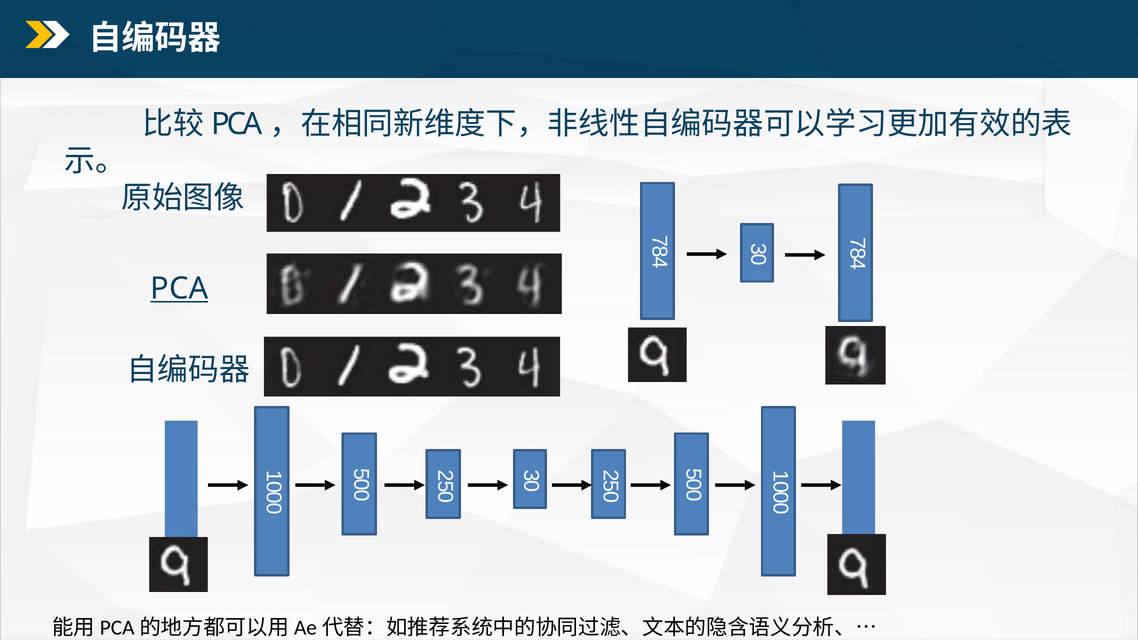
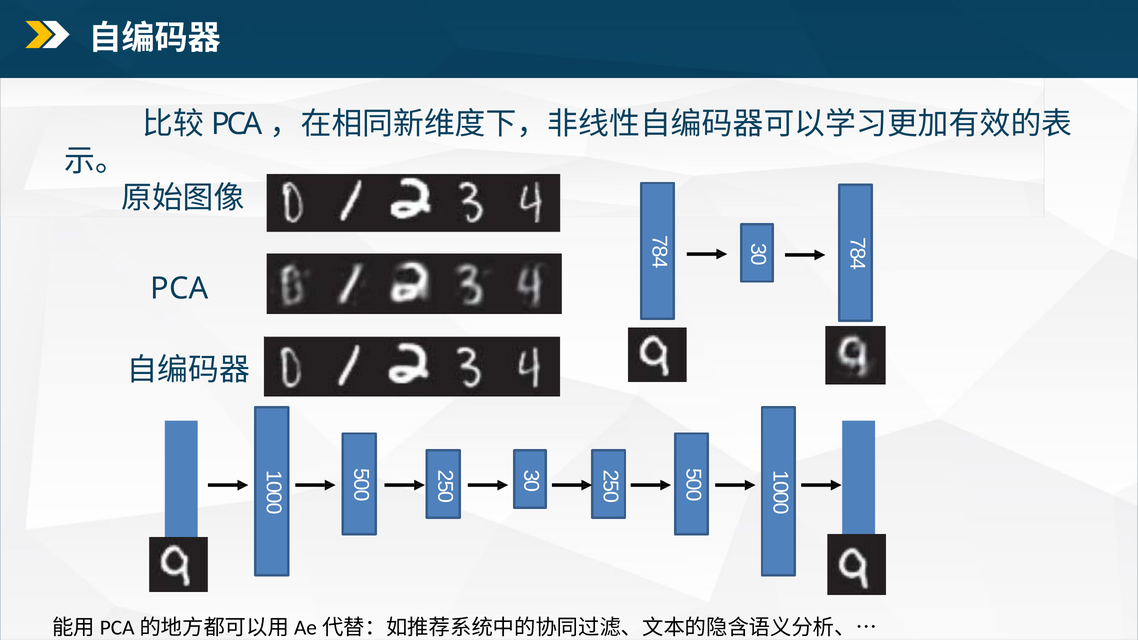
PCA underline: present -> none (179, 289)
